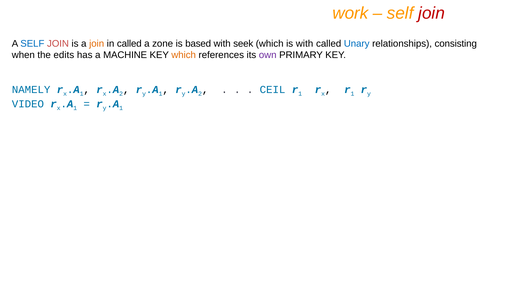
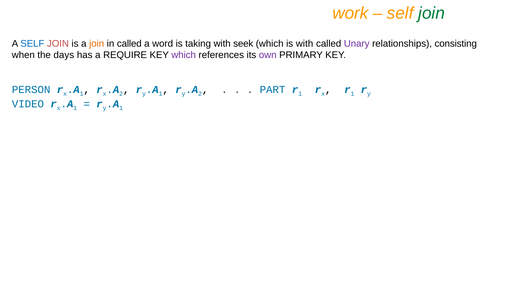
join colour: red -> green (432, 13)
zone: zone -> word (163, 44)
based: based -> taking (198, 44)
Unary colour: blue -> purple (357, 44)
edits: edits -> days (64, 55)
MACHINE: MACHINE -> REQUIRE (125, 55)
which colour: orange -> purple (184, 55)
NAMELY: NAMELY -> PERSON (31, 90)
CEIL: CEIL -> PART (273, 90)
